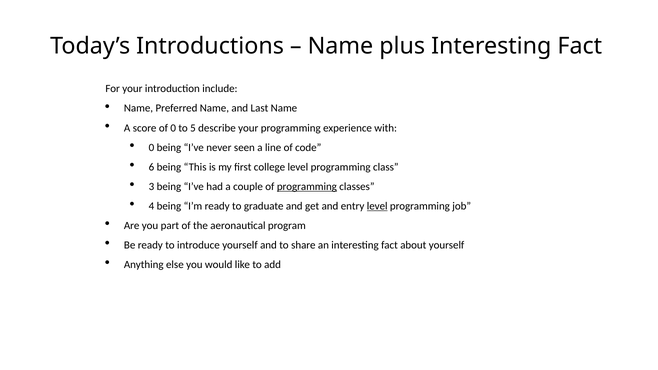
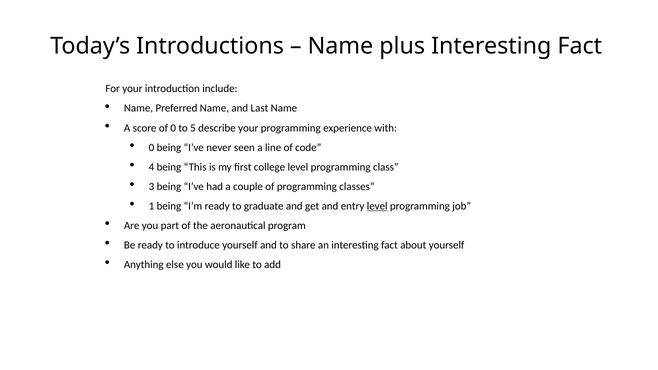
6: 6 -> 4 (151, 167)
programming underline: present -> none (307, 187)
4: 4 -> 1 (151, 206)
